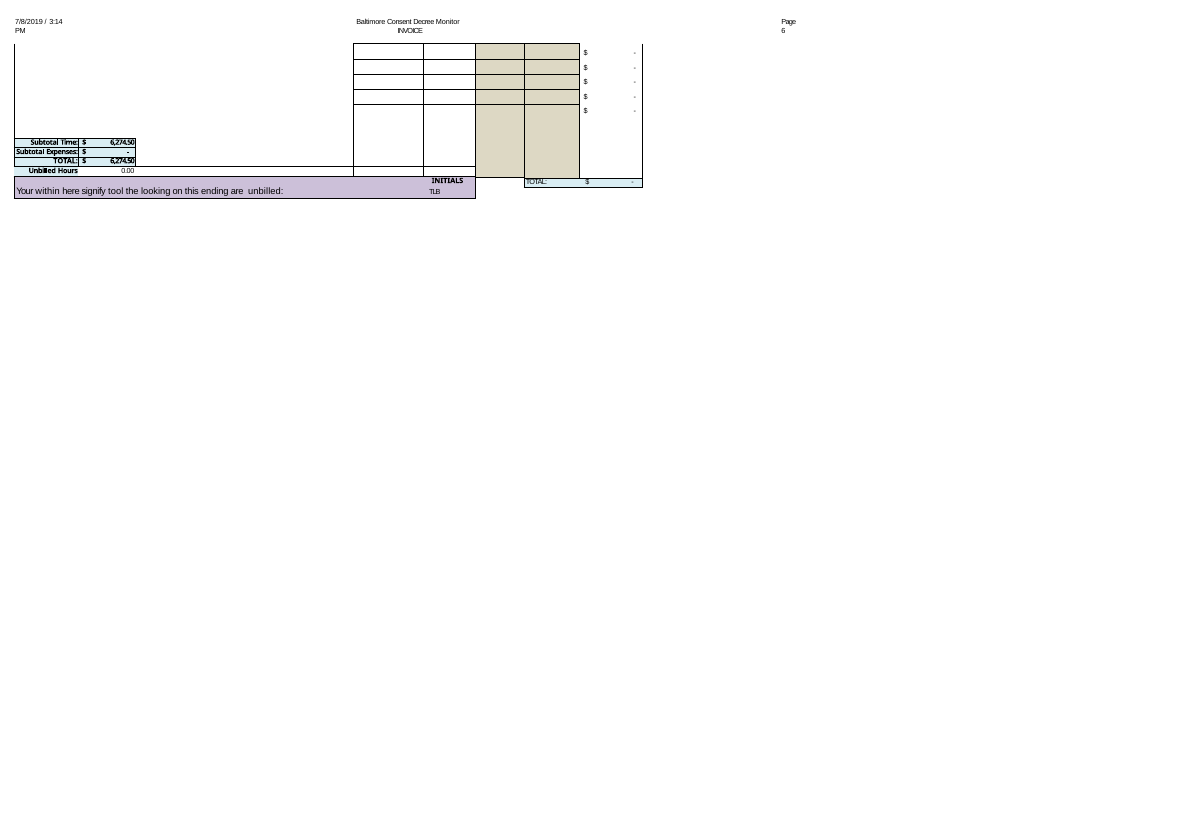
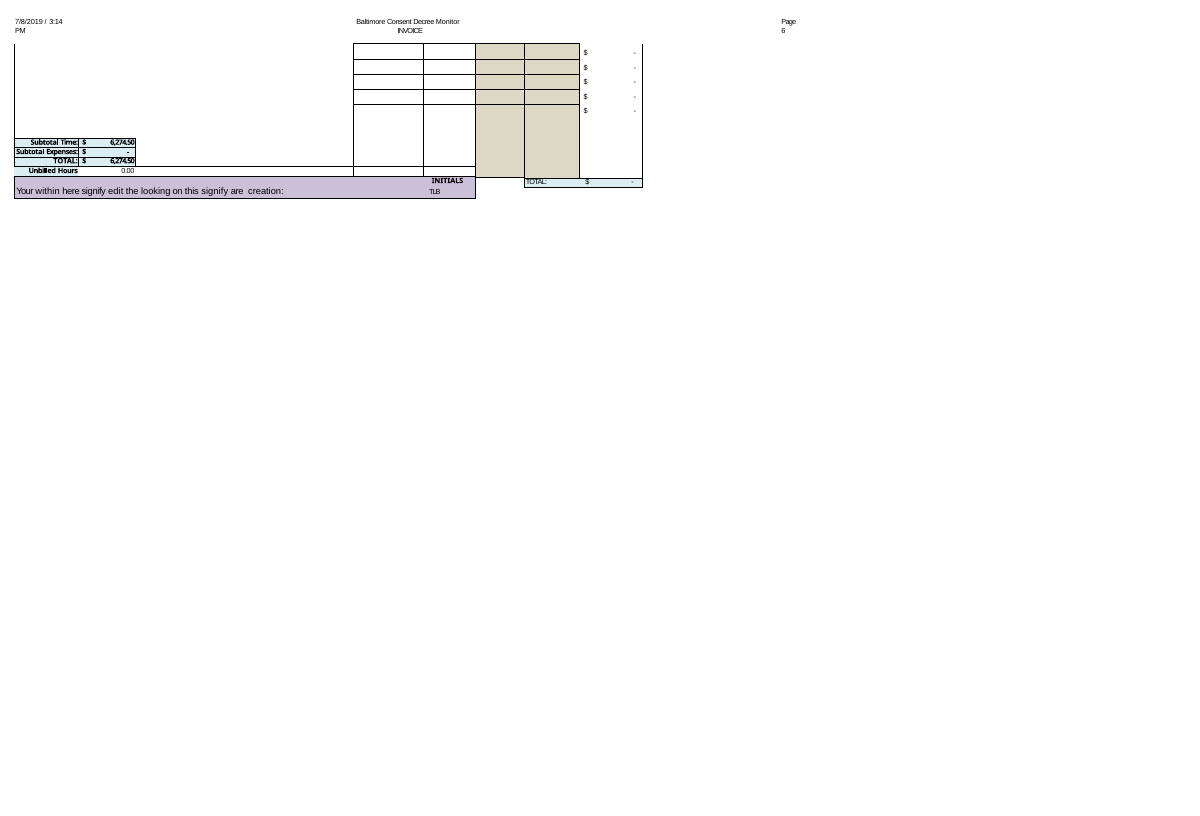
tool: tool -> edit (116, 191)
this ending: ending -> signify (215, 191)
are unbilled: unbilled -> creation (266, 191)
